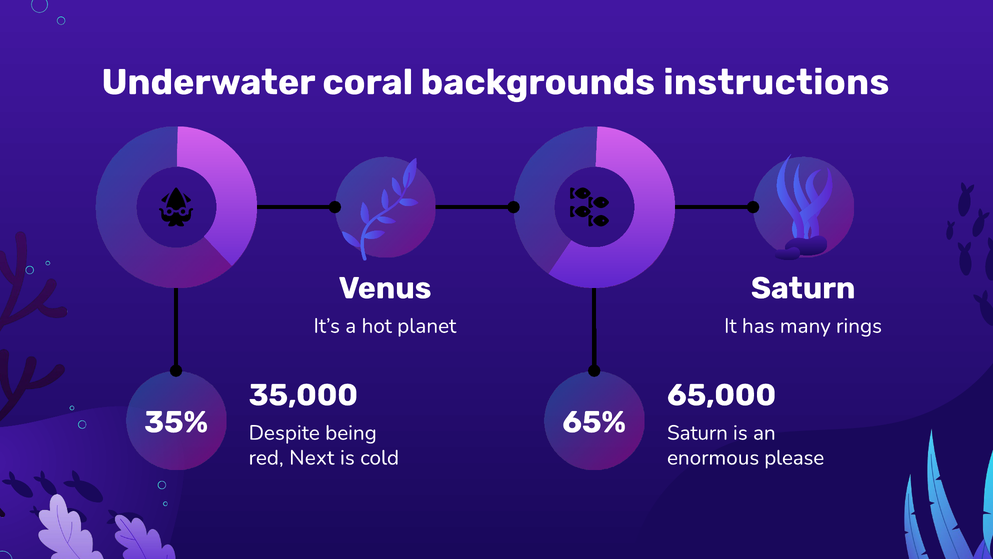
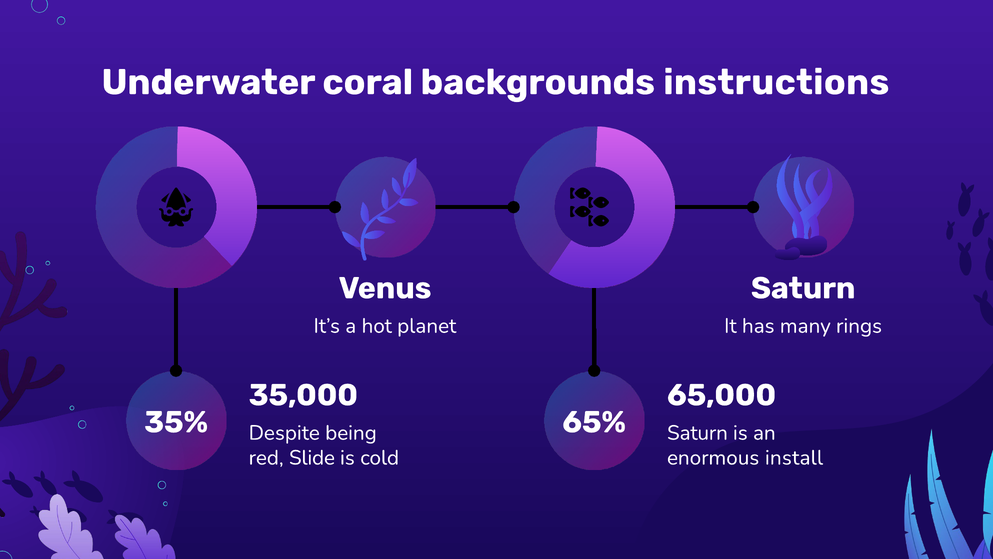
Next: Next -> Slide (312, 457)
please: please -> install (794, 457)
